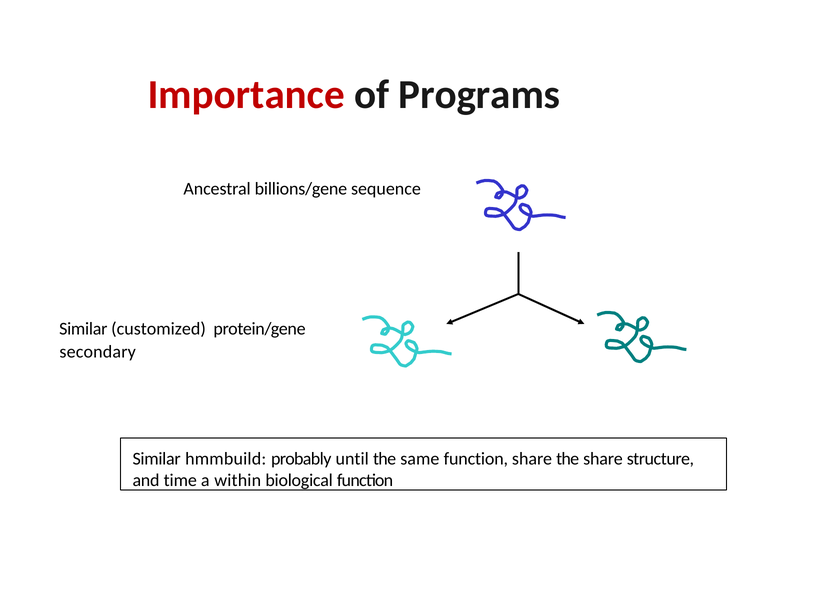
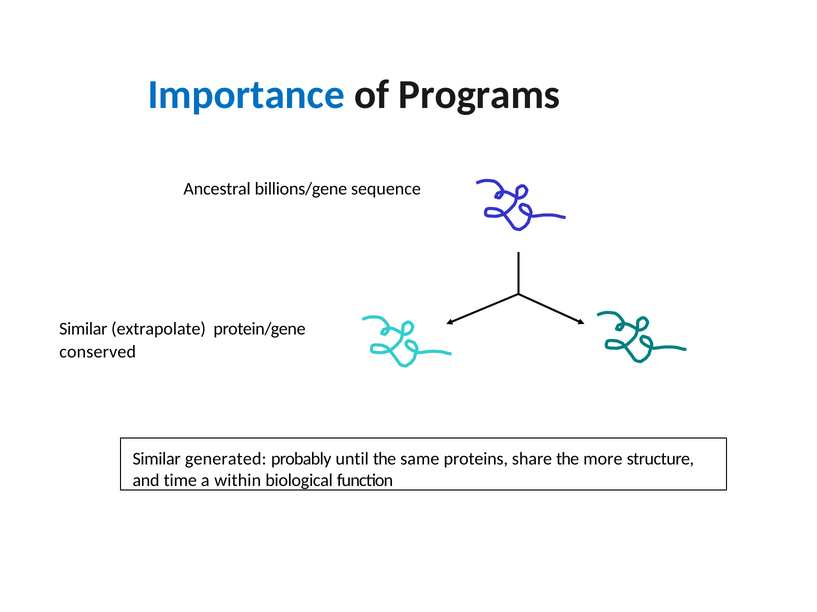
Importance colour: red -> blue (246, 95)
customized: customized -> extrapolate (159, 329)
secondary: secondary -> conserved (98, 352)
hmmbuild: hmmbuild -> generated (226, 459)
same function: function -> proteins (476, 459)
the share: share -> more (603, 459)
